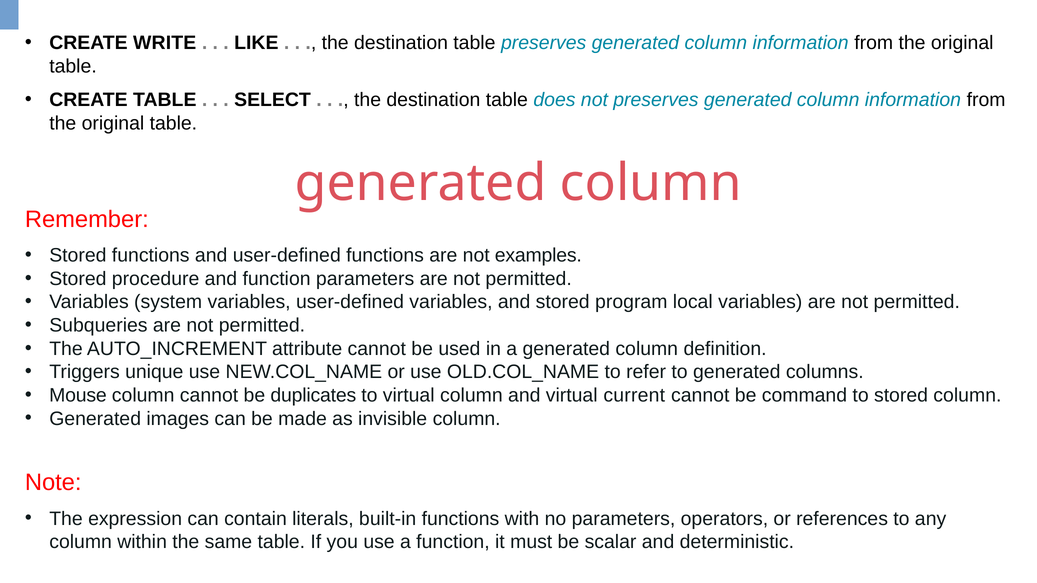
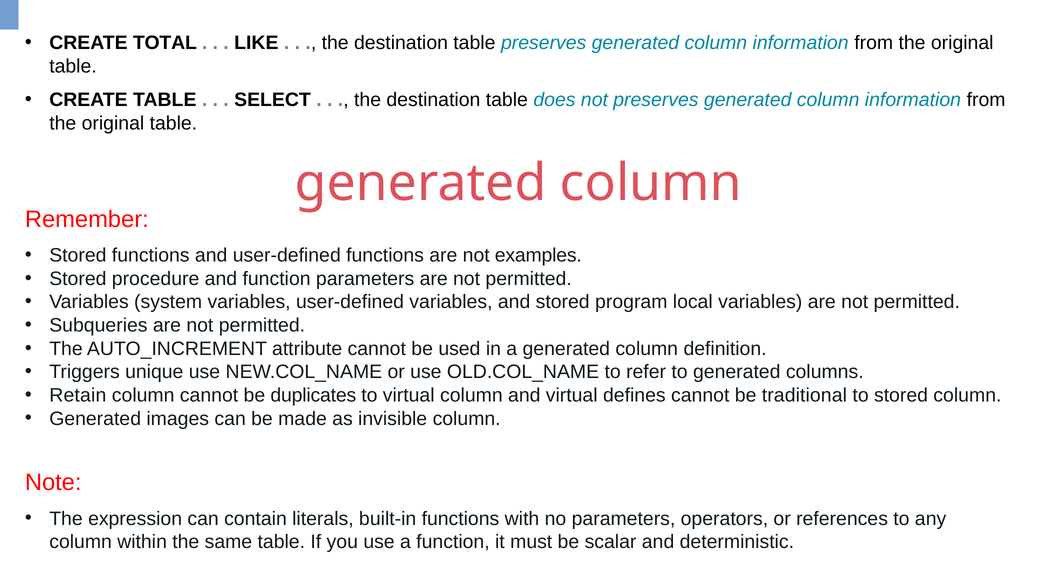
WRITE: WRITE -> TOTAL (165, 43)
Mouse: Mouse -> Retain (78, 395)
current: current -> defines (634, 395)
command: command -> traditional (804, 395)
